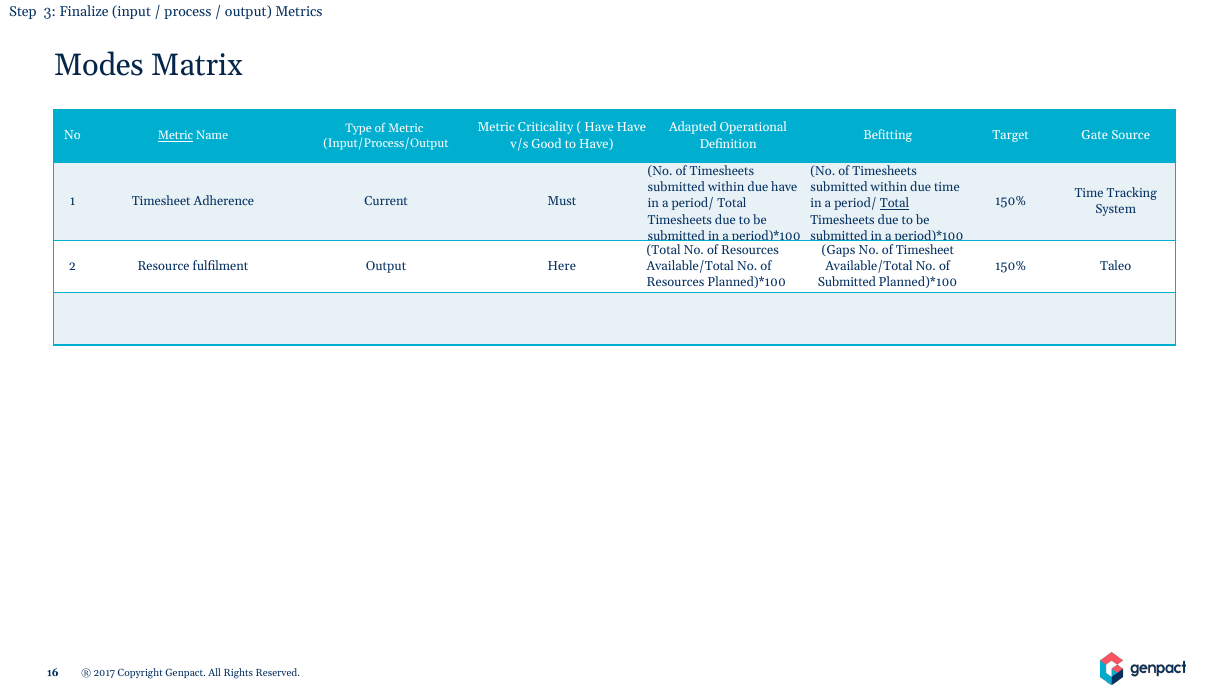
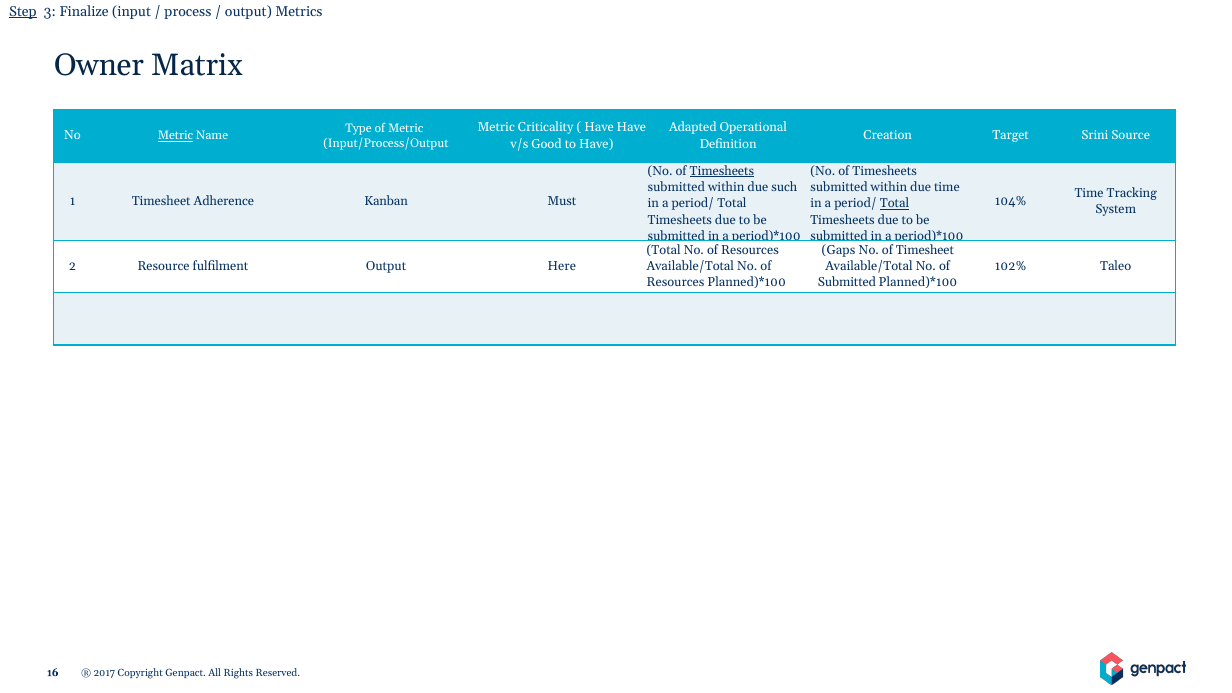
Step underline: none -> present (23, 12)
Modes: Modes -> Owner (99, 66)
Befitting: Befitting -> Creation (888, 136)
Gate: Gate -> Srini (1095, 136)
Timesheets underline: none -> present (722, 171)
due have: have -> such (784, 187)
150%: 150% -> 104% (1011, 201)
Current: Current -> Kanban (386, 201)
150%: 150% -> 102% (1011, 266)
